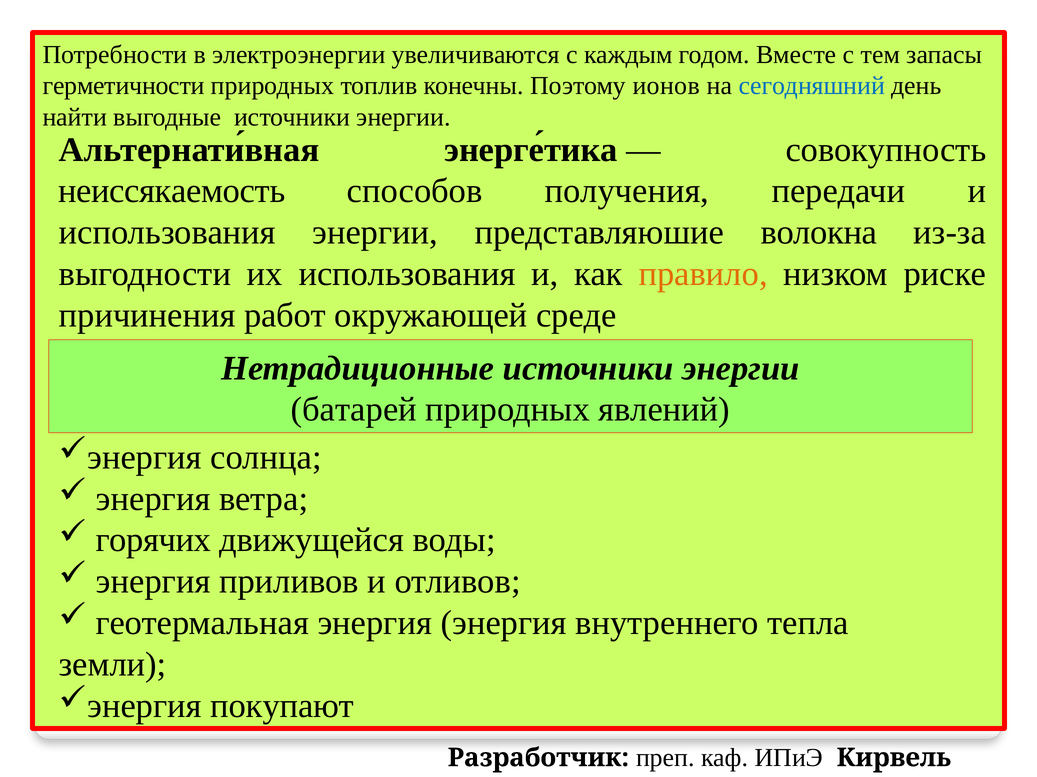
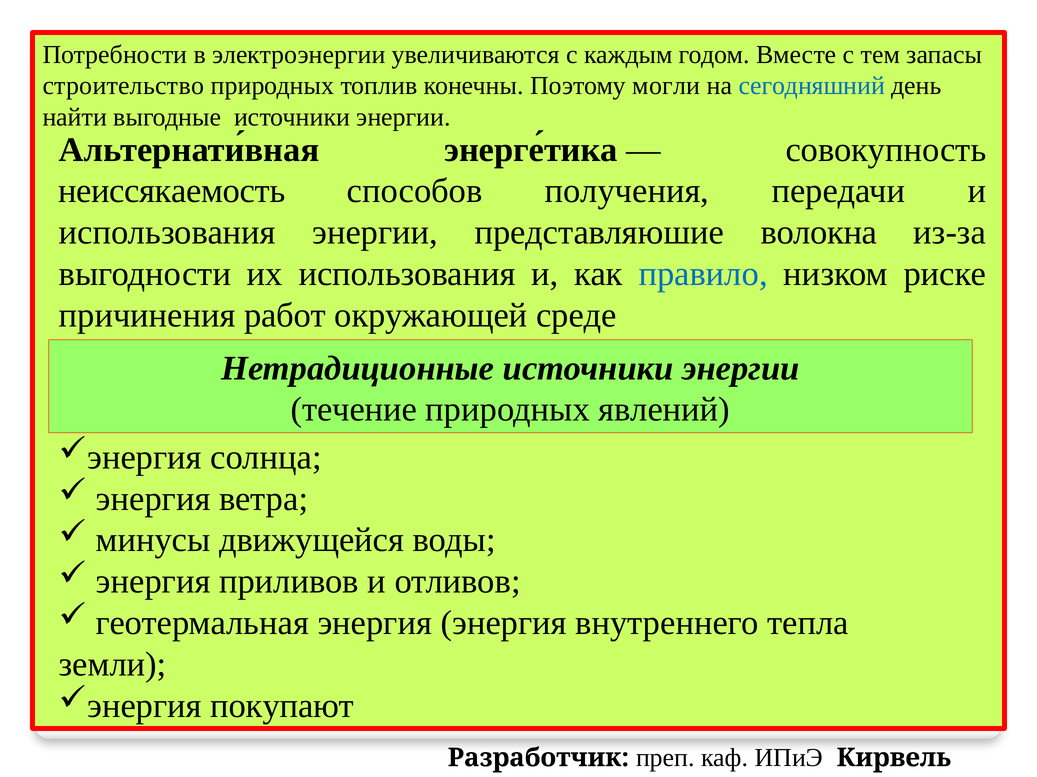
герметичности: герметичности -> строительство (123, 86)
ионов: ионов -> могли (666, 86)
правило colour: orange -> blue (703, 274)
батарей: батарей -> течение (354, 410)
горячих: горячих -> минусы (153, 541)
